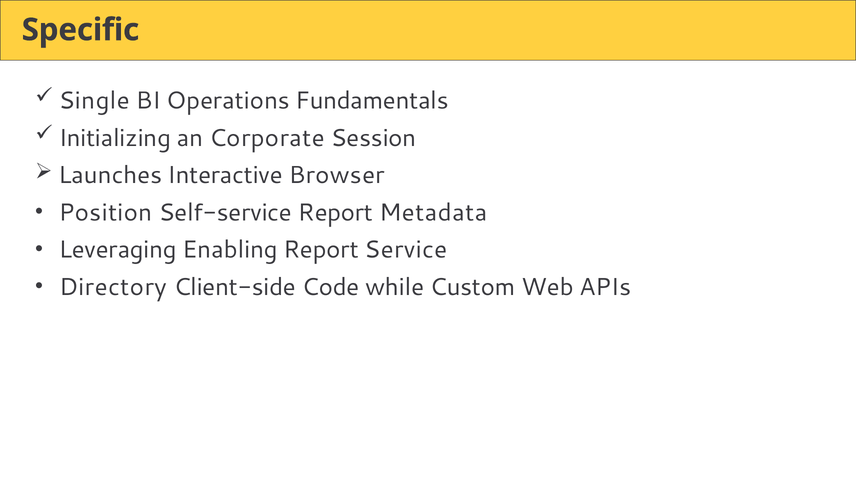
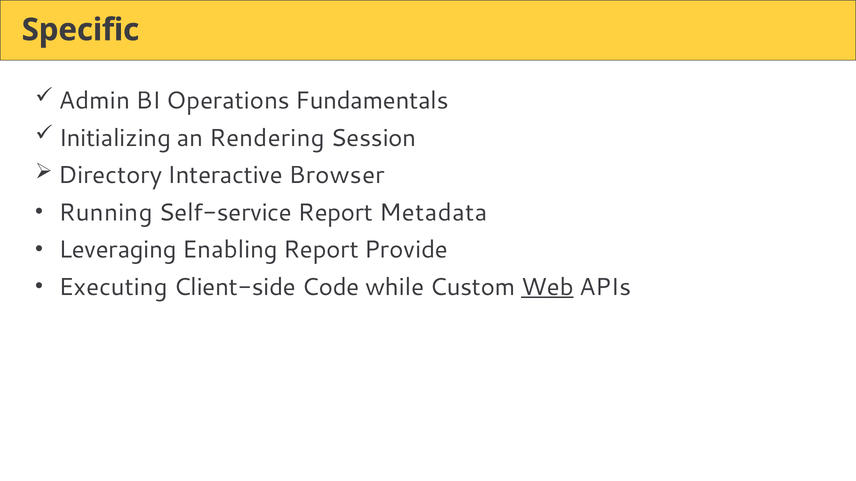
Single: Single -> Admin (94, 101)
Corporate: Corporate -> Rendering (267, 138)
Launches: Launches -> Directory (110, 175)
Position: Position -> Running (106, 213)
Service: Service -> Provide (406, 250)
Directory: Directory -> Executing (113, 287)
Web underline: none -> present (547, 287)
